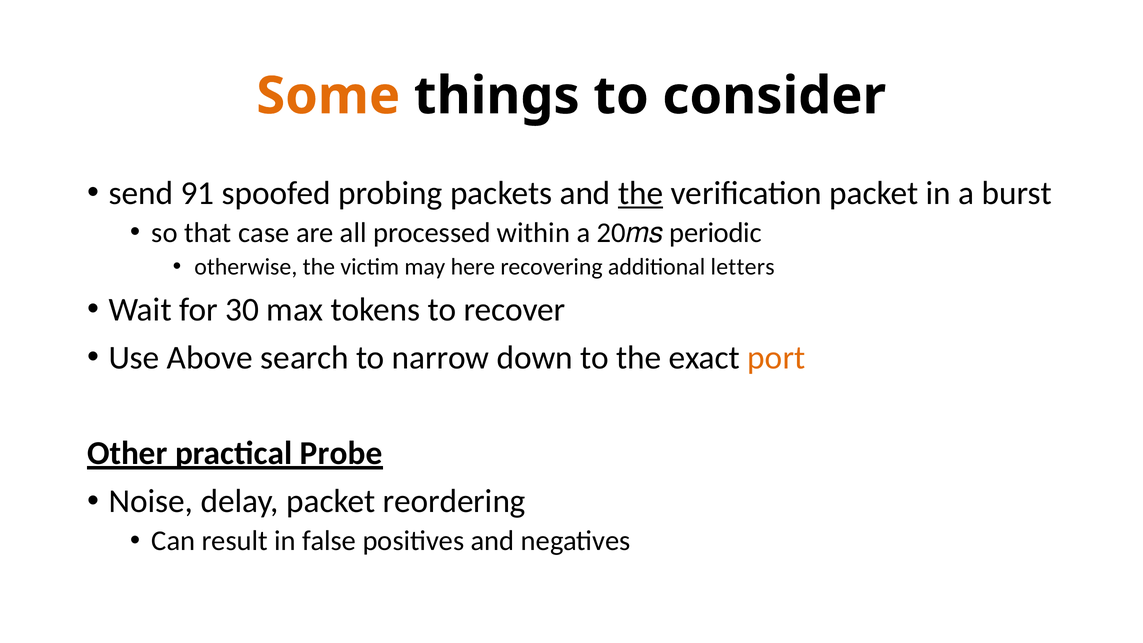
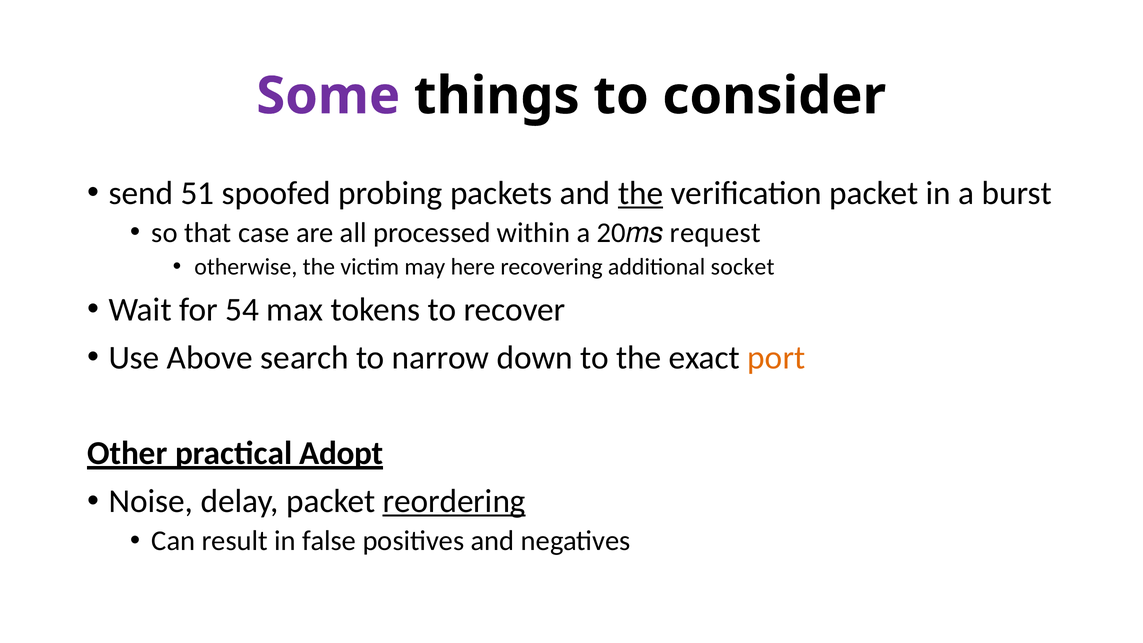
Some colour: orange -> purple (328, 96)
91: 91 -> 51 (197, 193)
periodic: periodic -> request (715, 233)
letters: letters -> socket (743, 267)
30: 30 -> 54 (242, 310)
Probe: Probe -> Adopt (341, 453)
reordering underline: none -> present (454, 501)
